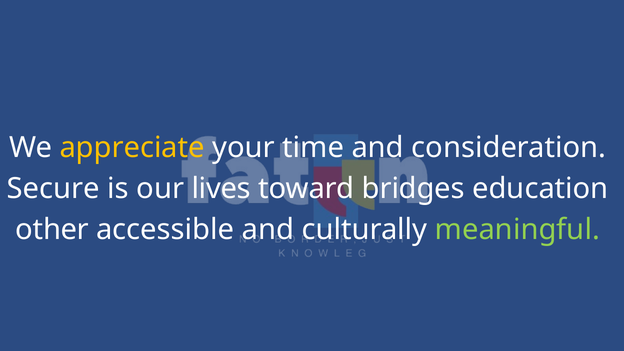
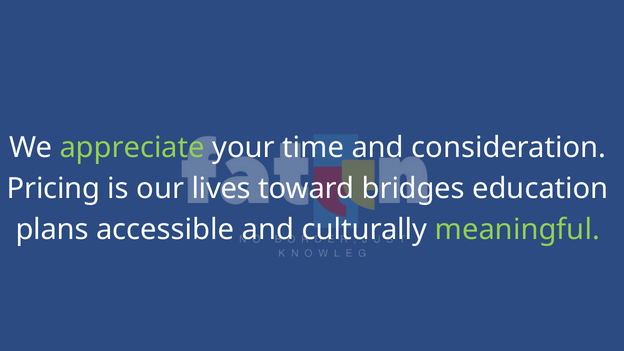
appreciate colour: yellow -> light green (132, 148)
Secure: Secure -> Pricing (53, 189)
other: other -> plans (52, 229)
